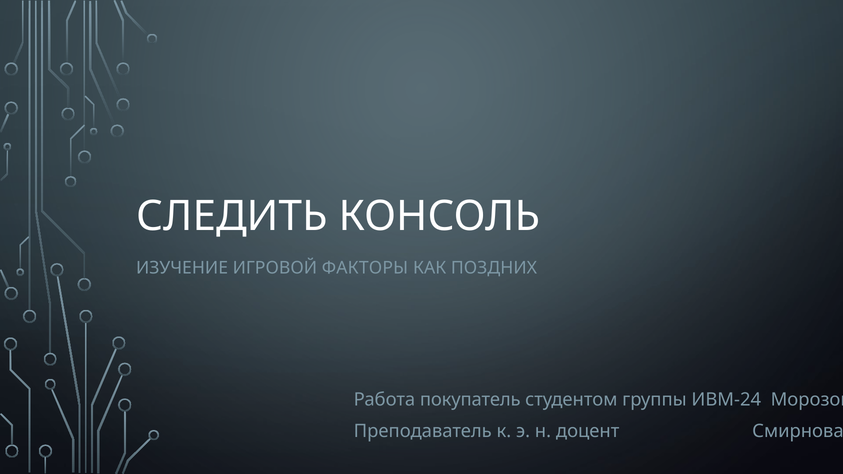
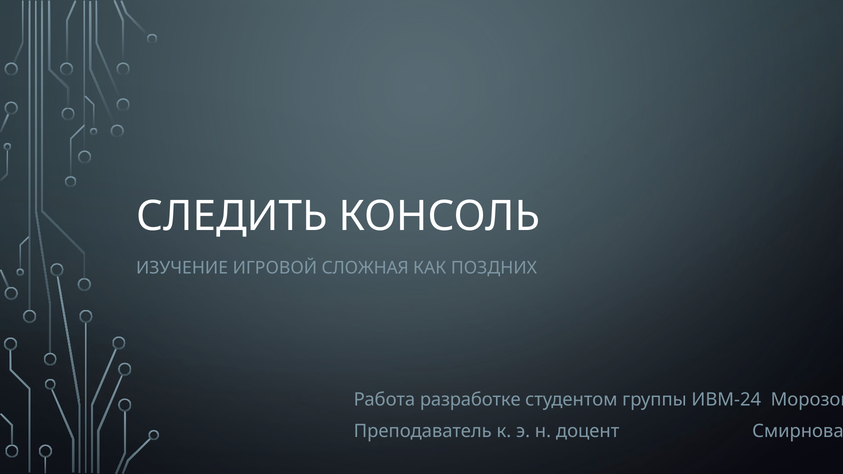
ФАКТОРЫ: ФАКТОРЫ -> СЛОЖНАЯ (365, 268)
покупатель: покупатель -> разработке (470, 400)
